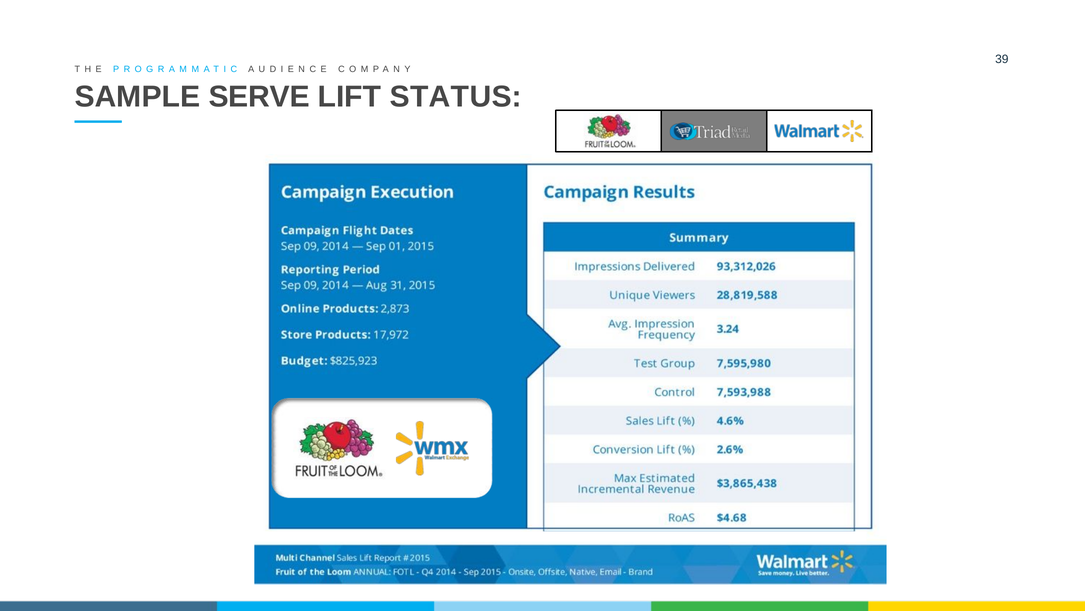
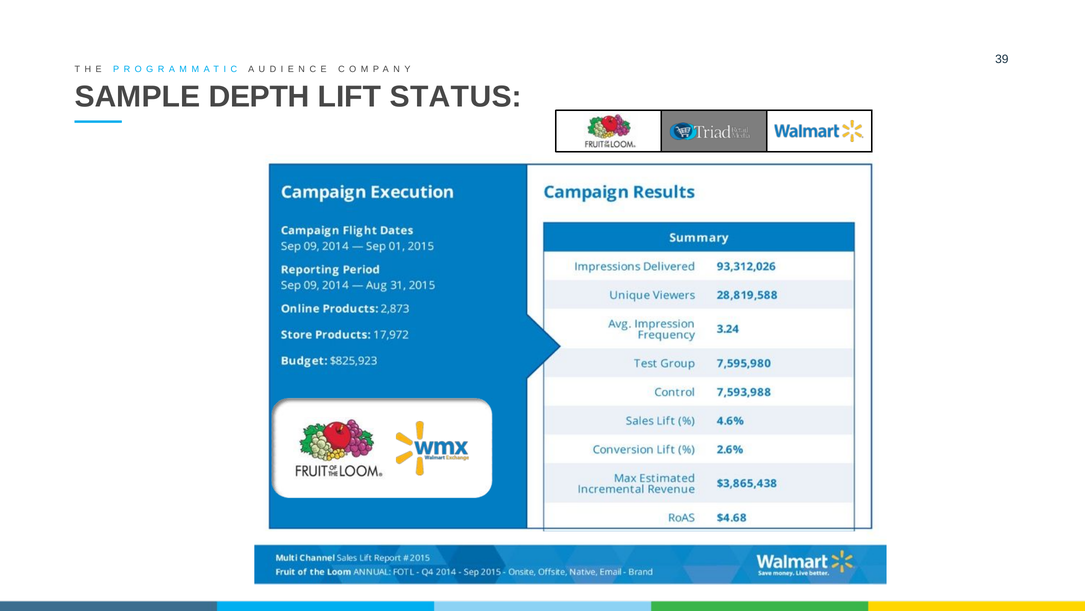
SERVE: SERVE -> DEPTH (259, 97)
